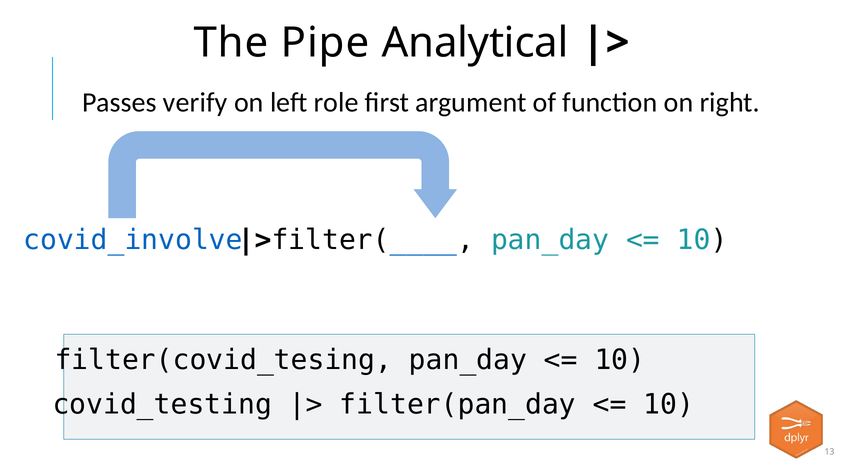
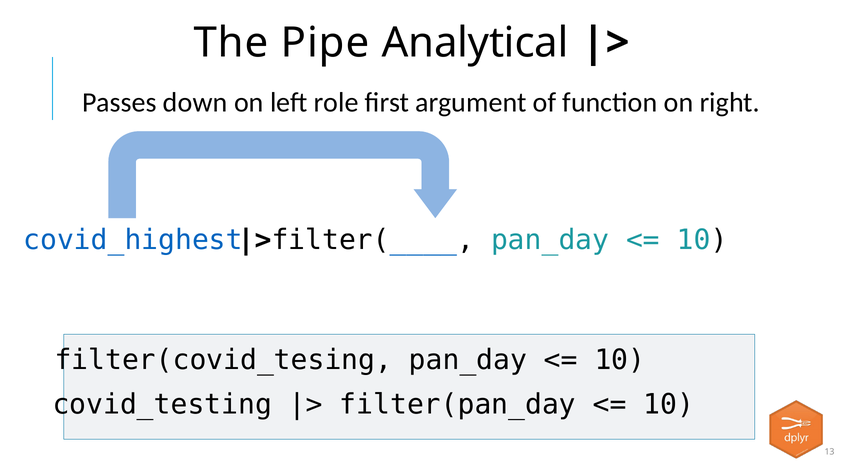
verify: verify -> down (195, 103)
covid_involve: covid_involve -> covid_highest (133, 240)
